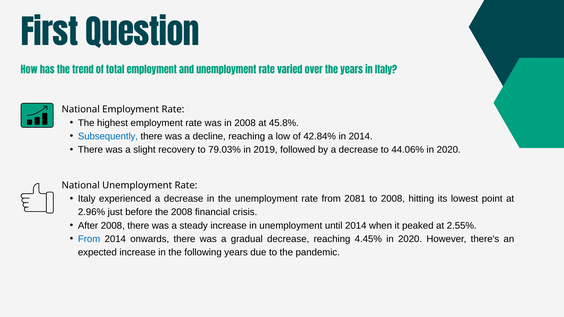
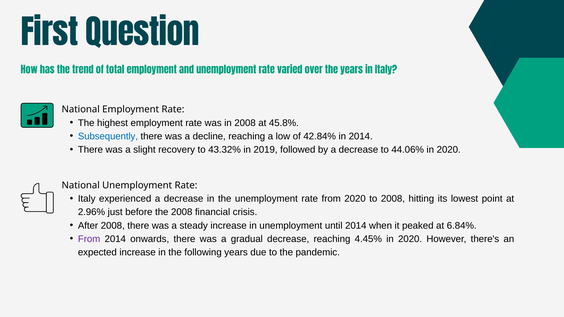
79.03%: 79.03% -> 43.32% (225, 150)
from 2081: 2081 -> 2020 (355, 199)
2.55%: 2.55% -> 6.84% (462, 226)
From colour: blue -> purple (89, 239)
